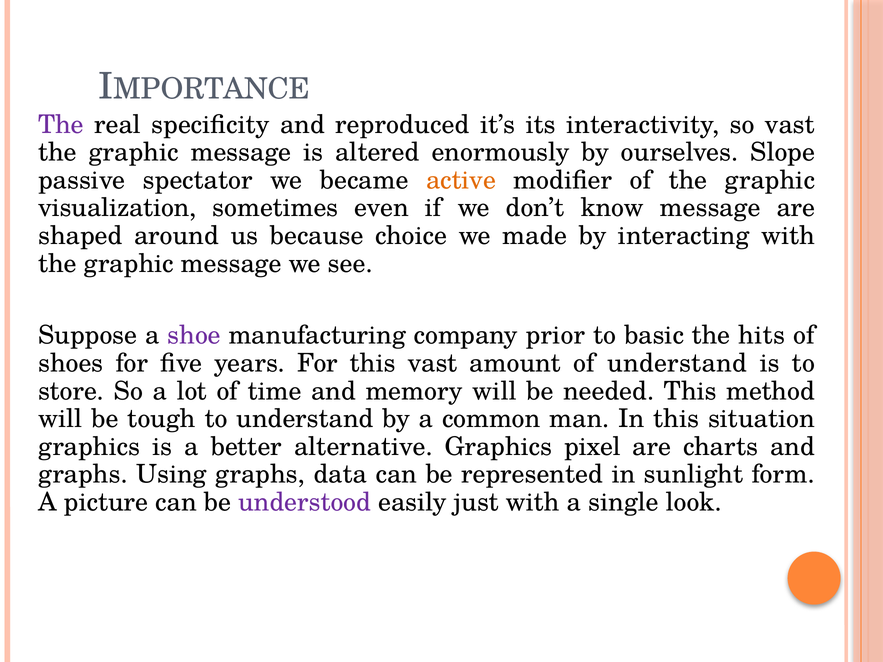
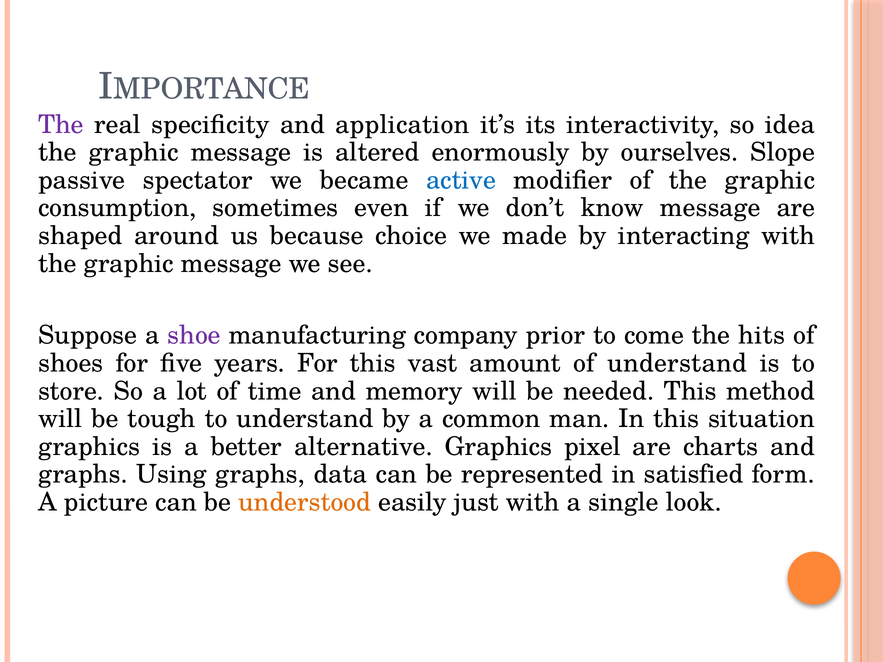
reproduced: reproduced -> application (402, 125)
so vast: vast -> idea (790, 125)
active colour: orange -> blue (461, 180)
visualization: visualization -> consumption (117, 208)
basic: basic -> come (654, 336)
sunlight: sunlight -> satisfied (694, 475)
understood colour: purple -> orange (305, 502)
